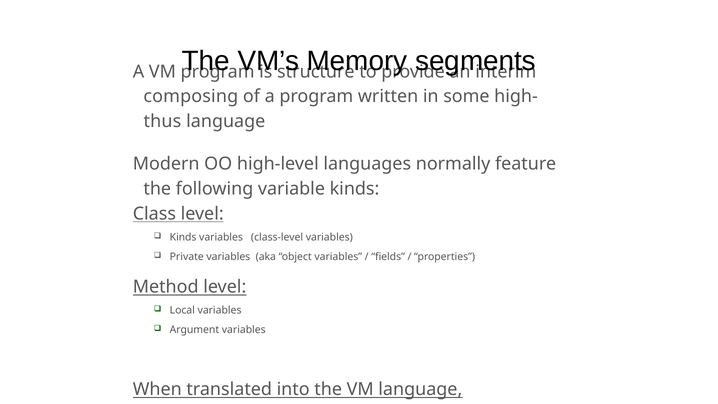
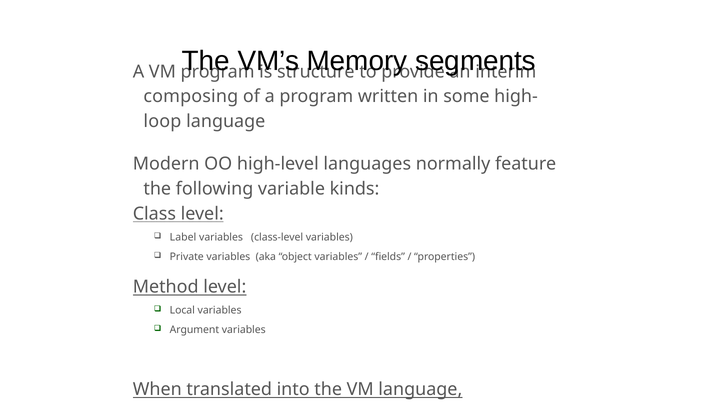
thus: thus -> loop (162, 121)
Kinds: Kinds -> Label (183, 237)
